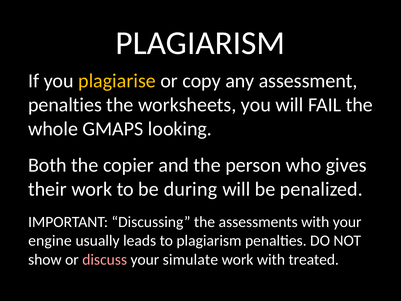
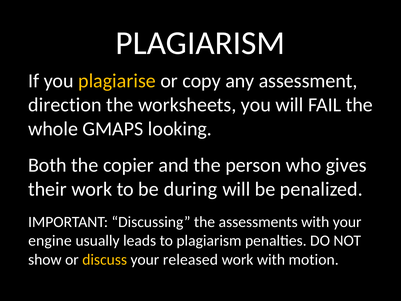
penalties: penalties -> direction (65, 105)
discuss colour: pink -> yellow (105, 259)
simulate: simulate -> released (190, 259)
treated: treated -> motion (314, 259)
